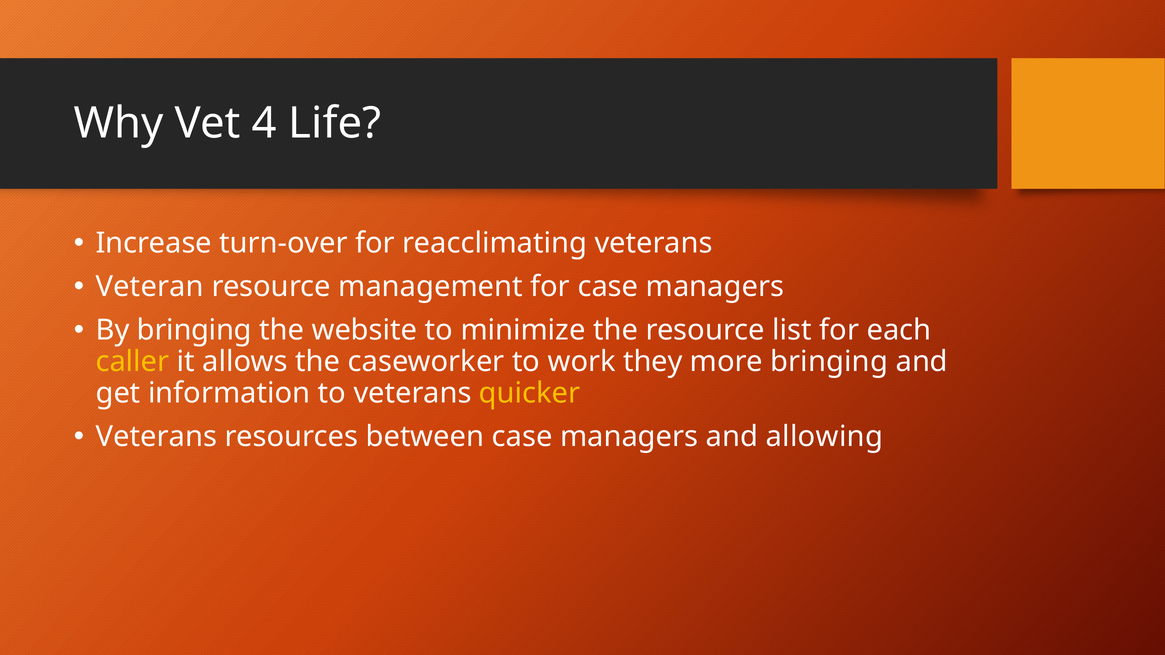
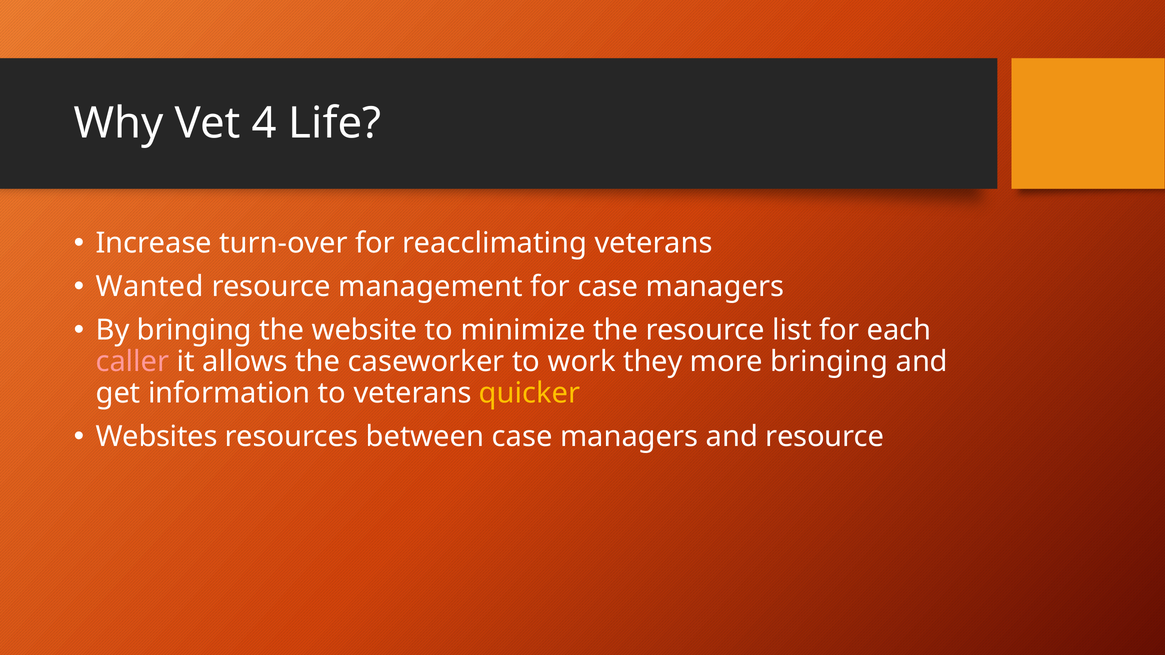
Veteran: Veteran -> Wanted (150, 287)
caller colour: yellow -> pink (132, 362)
Veterans: Veterans -> Websites (157, 437)
and allowing: allowing -> resource (825, 437)
